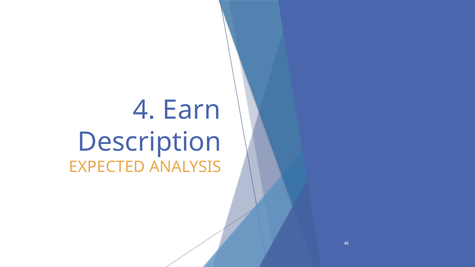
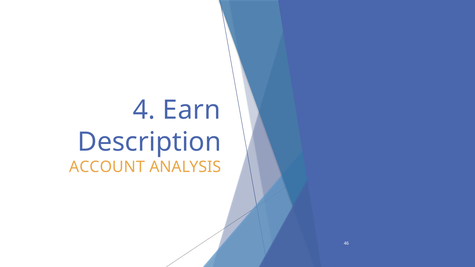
EXPECTED: EXPECTED -> ACCOUNT (107, 167)
